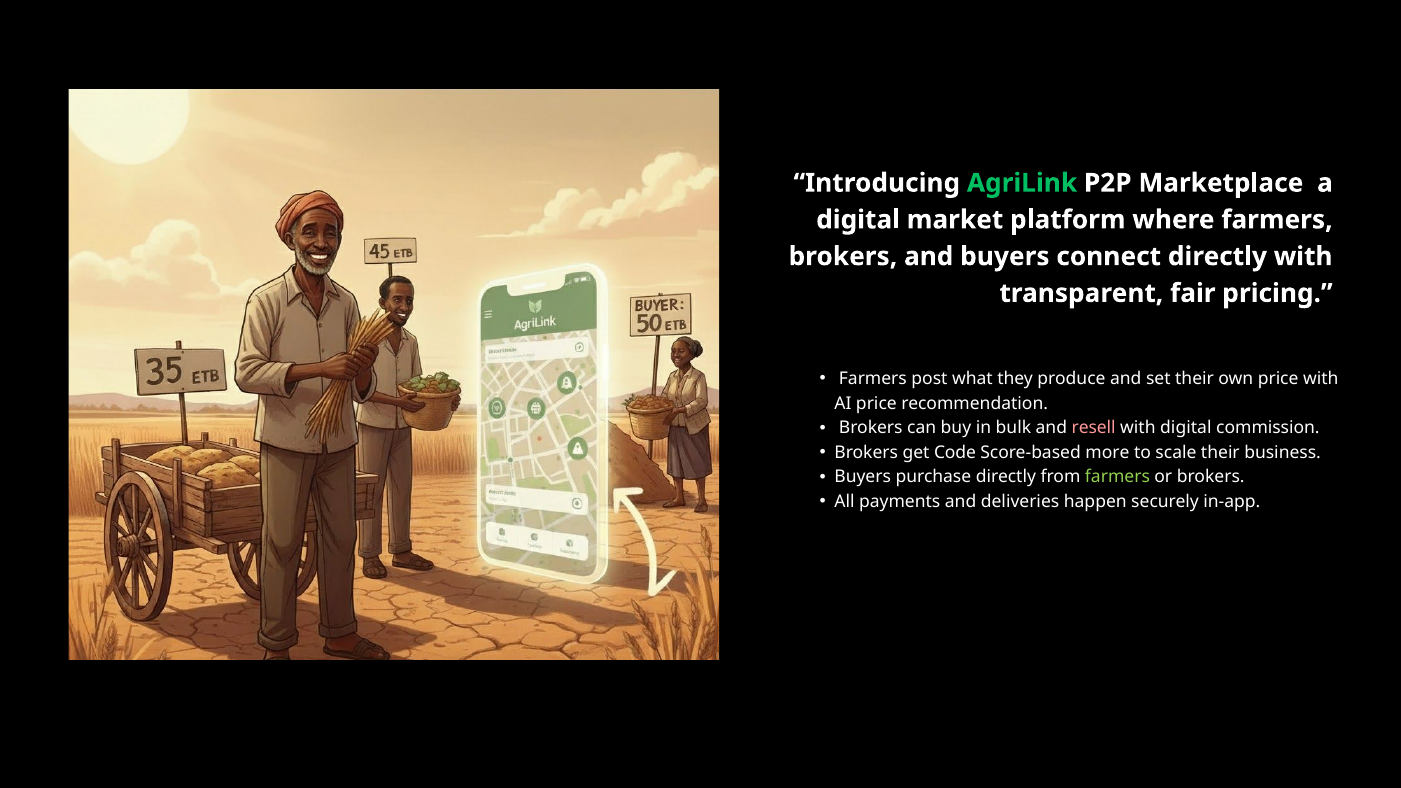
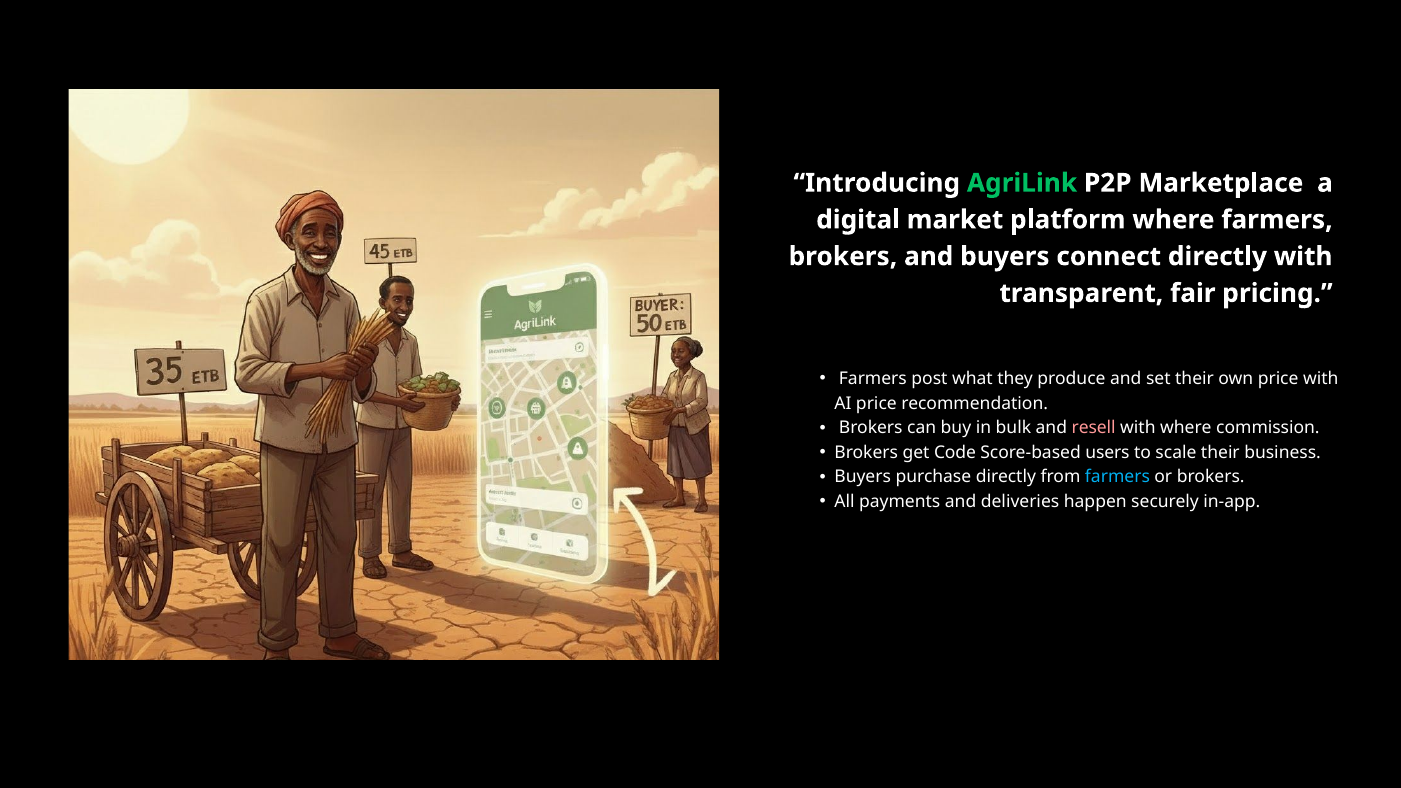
with digital: digital -> where (1186, 428)
more: more -> users (1107, 453)
farmers colour: light green -> light blue (1117, 477)
